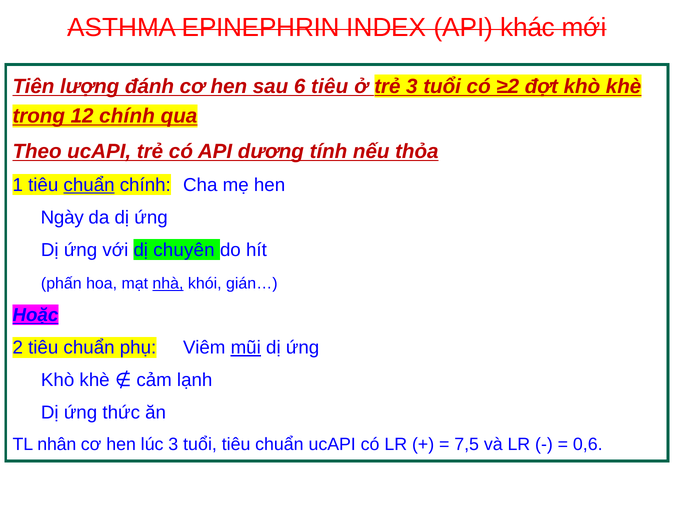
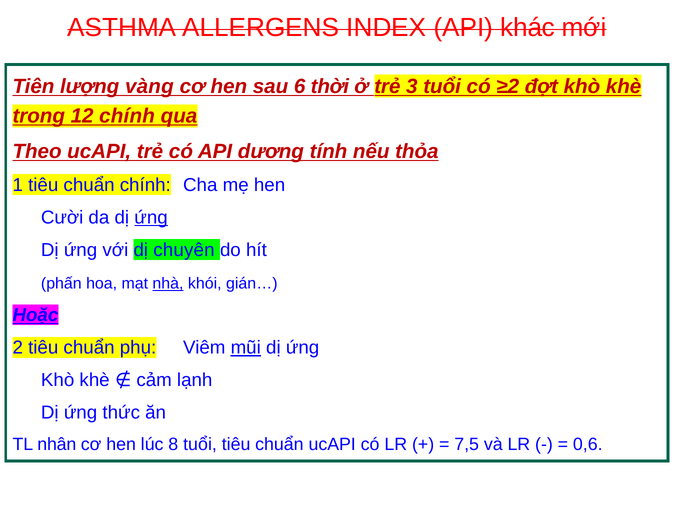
EPINEPHRIN: EPINEPHRIN -> ALLERGENS (261, 28)
đánh: đánh -> vàng (149, 87)
6 tiêu: tiêu -> thời (330, 87)
chuẩn underline: present -> none (89, 185)
Ngày: Ngày -> Cười (62, 218)
ứng underline: none -> present (151, 218)
lúc 3: 3 -> 8 (173, 445)
